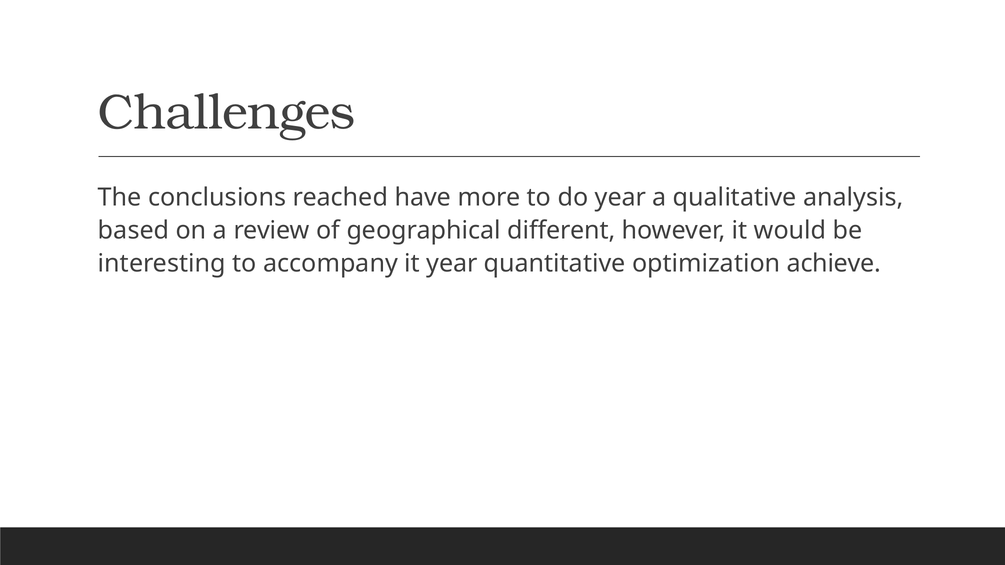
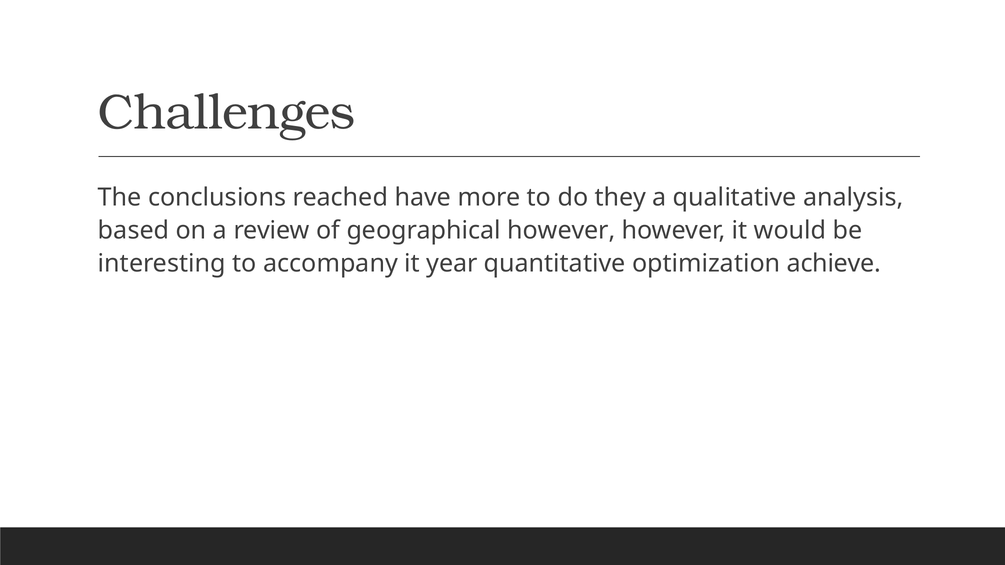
do year: year -> they (620, 197)
geographical different: different -> however (561, 231)
